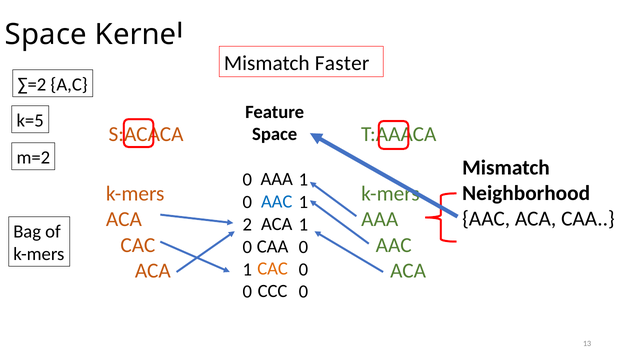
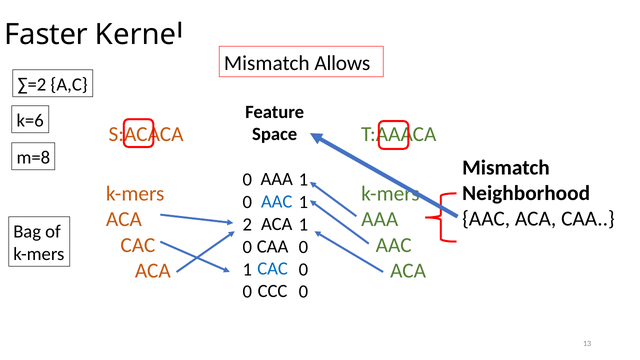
Space: Space -> Faster (46, 35)
Faster: Faster -> Allows (342, 63)
k=5: k=5 -> k=6 (30, 120)
m=2: m=2 -> m=8 (33, 157)
CAC colour: orange -> blue (273, 269)
